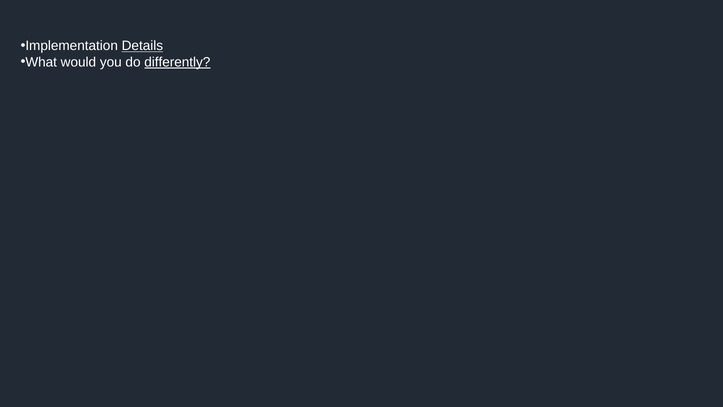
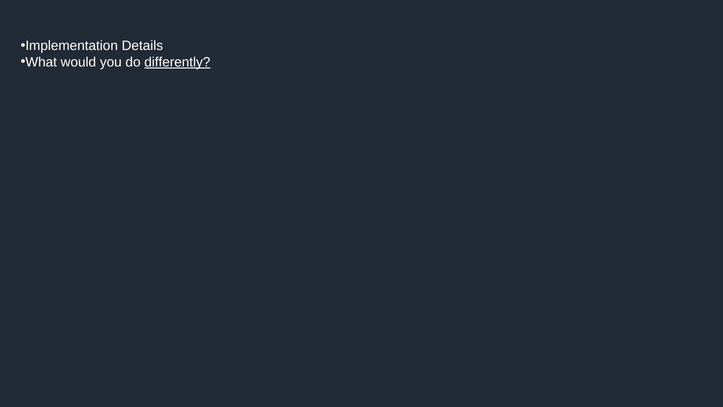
Details underline: present -> none (142, 46)
